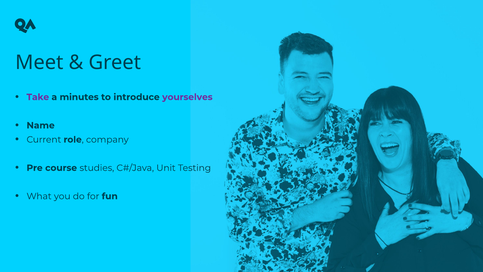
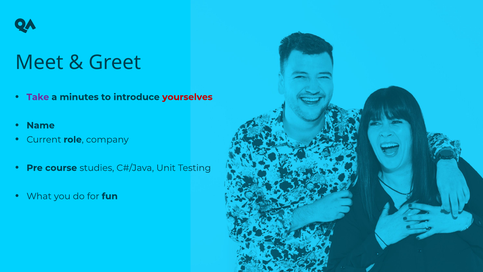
yourselves colour: purple -> red (187, 97)
